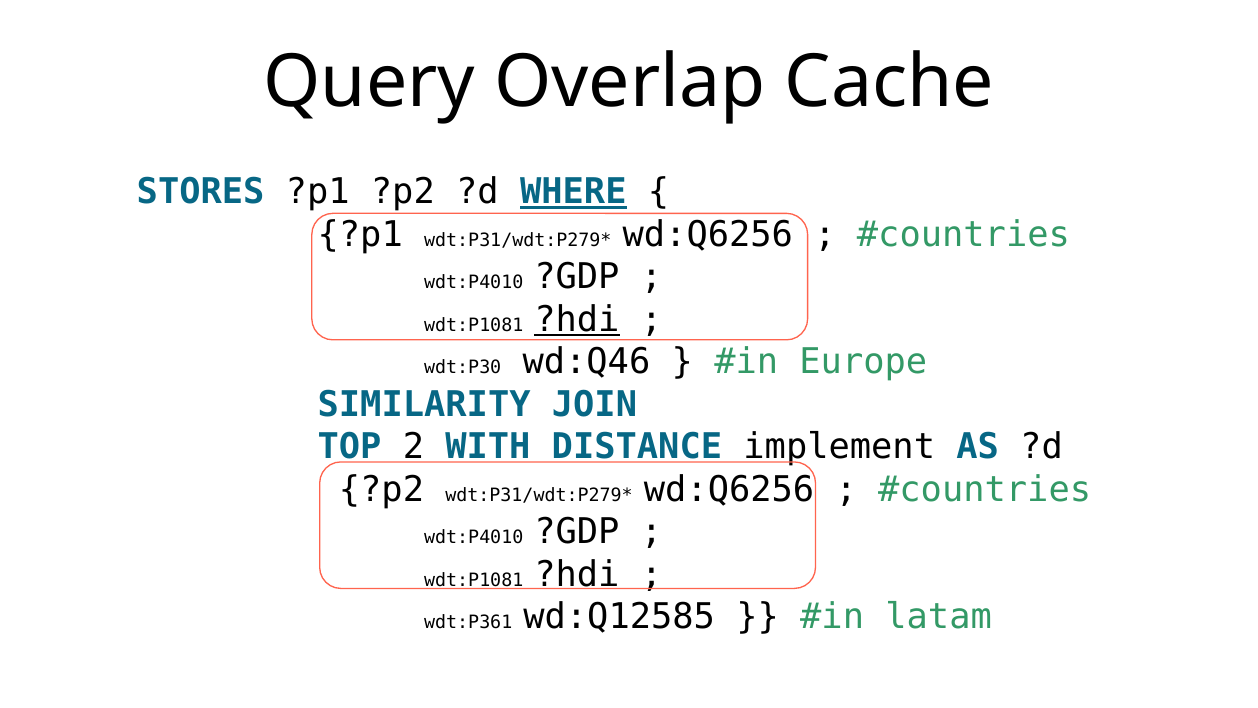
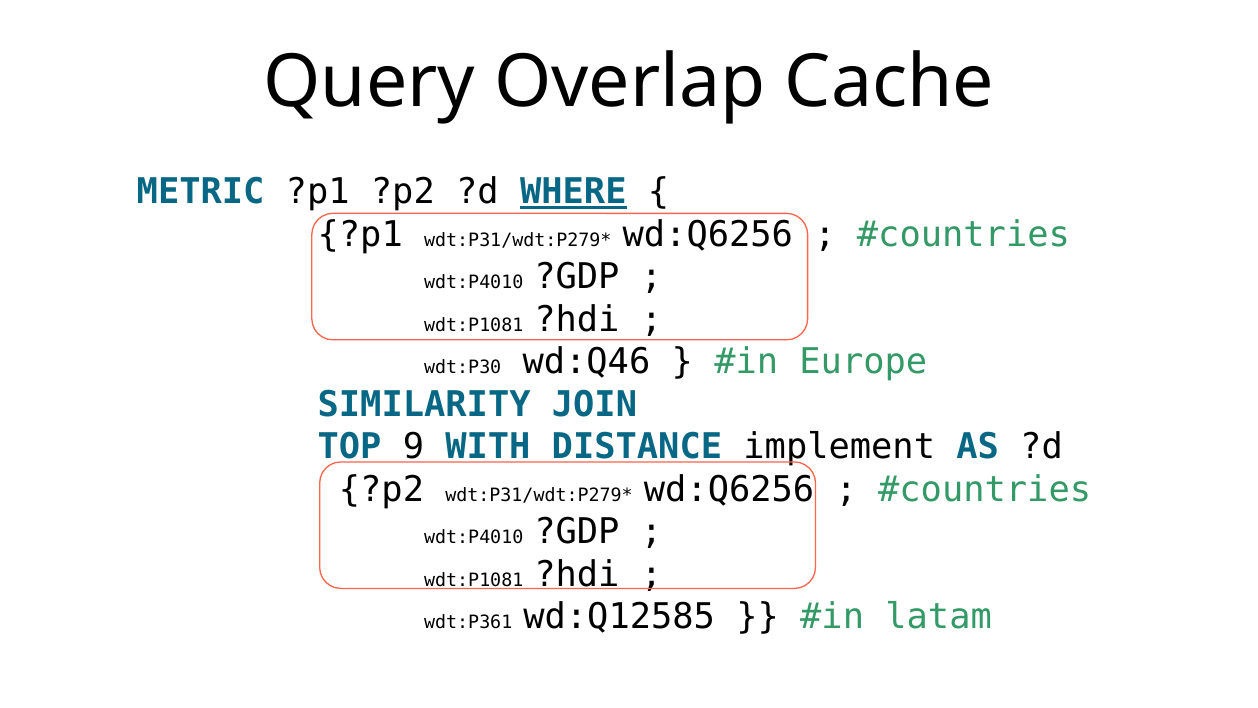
STORES: STORES -> METRIC (201, 192)
?hdi underline: present -> none (577, 319)
2: 2 -> 9 (413, 447)
